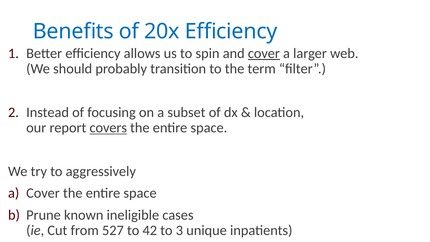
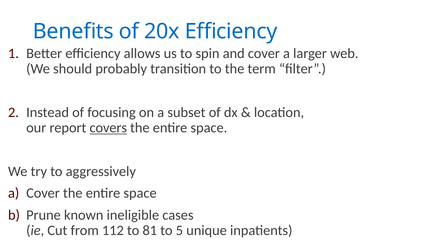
cover underline: present -> none (264, 53)
527: 527 -> 112 (113, 230)
42: 42 -> 81 (150, 230)
3: 3 -> 5 (179, 230)
